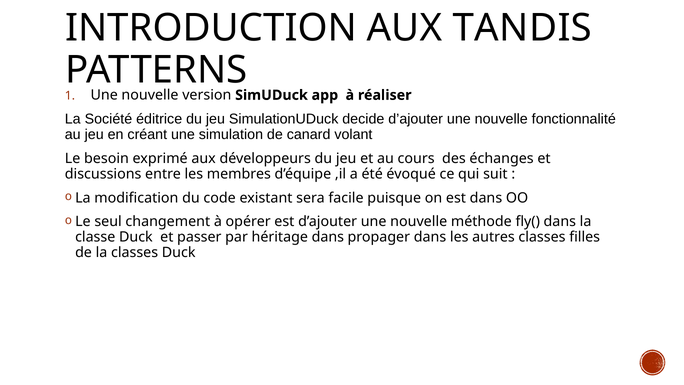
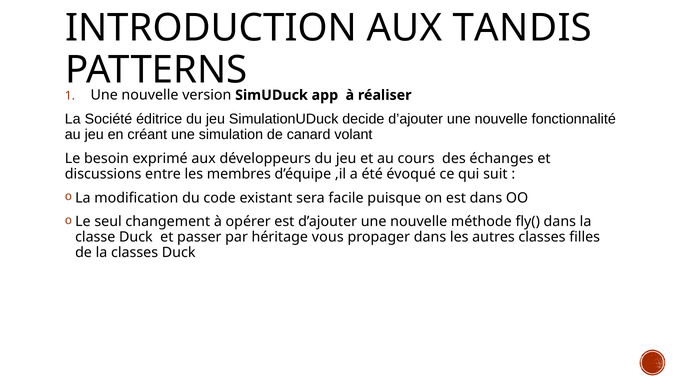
héritage dans: dans -> vous (328, 237)
